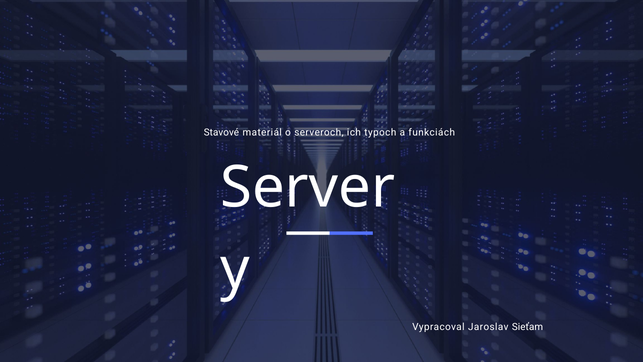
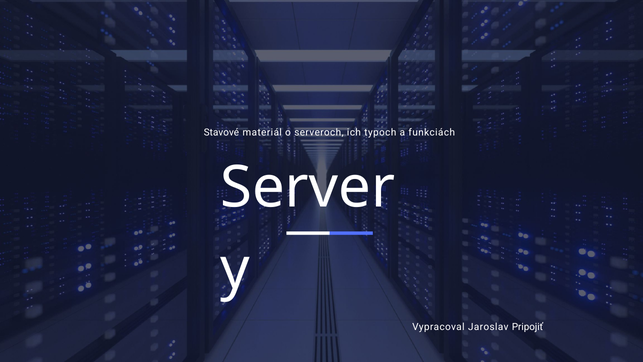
Sieťam: Sieťam -> Pripojiť (527, 326)
